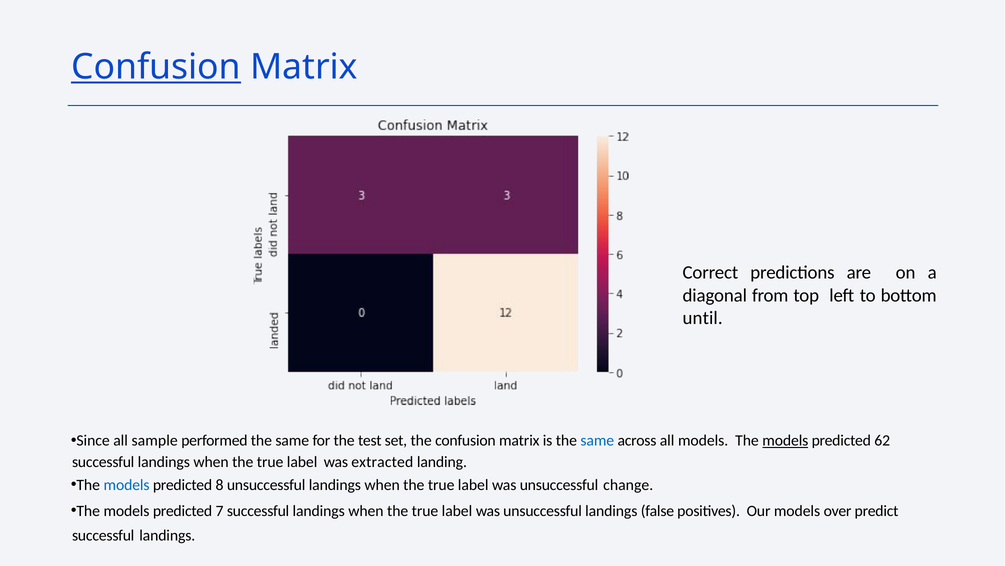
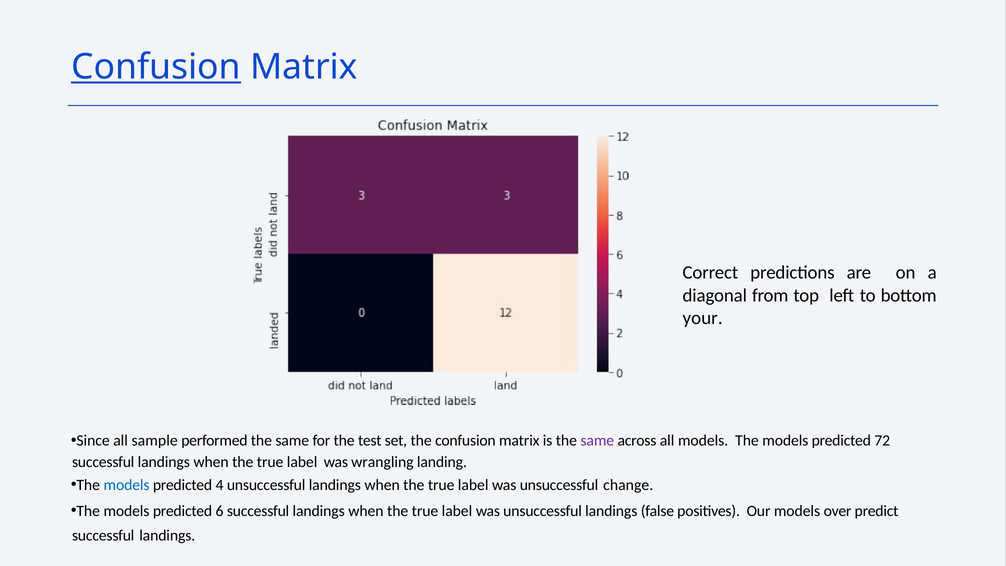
until: until -> your (703, 318)
same colour: blue -> purple (597, 441)
models underline: present -> none (785, 441)
62: 62 -> 72 (882, 441)
extracted: extracted -> wrangling (382, 462)
8: 8 -> 4 (220, 485)
7: 7 -> 6 (220, 511)
